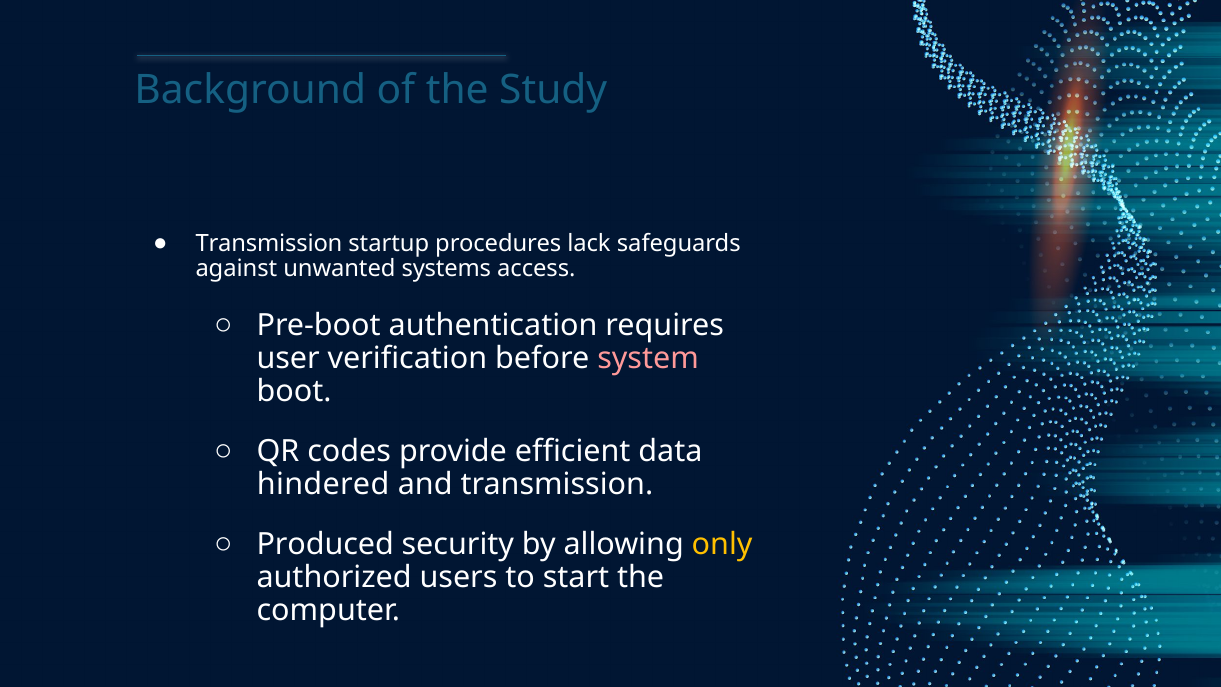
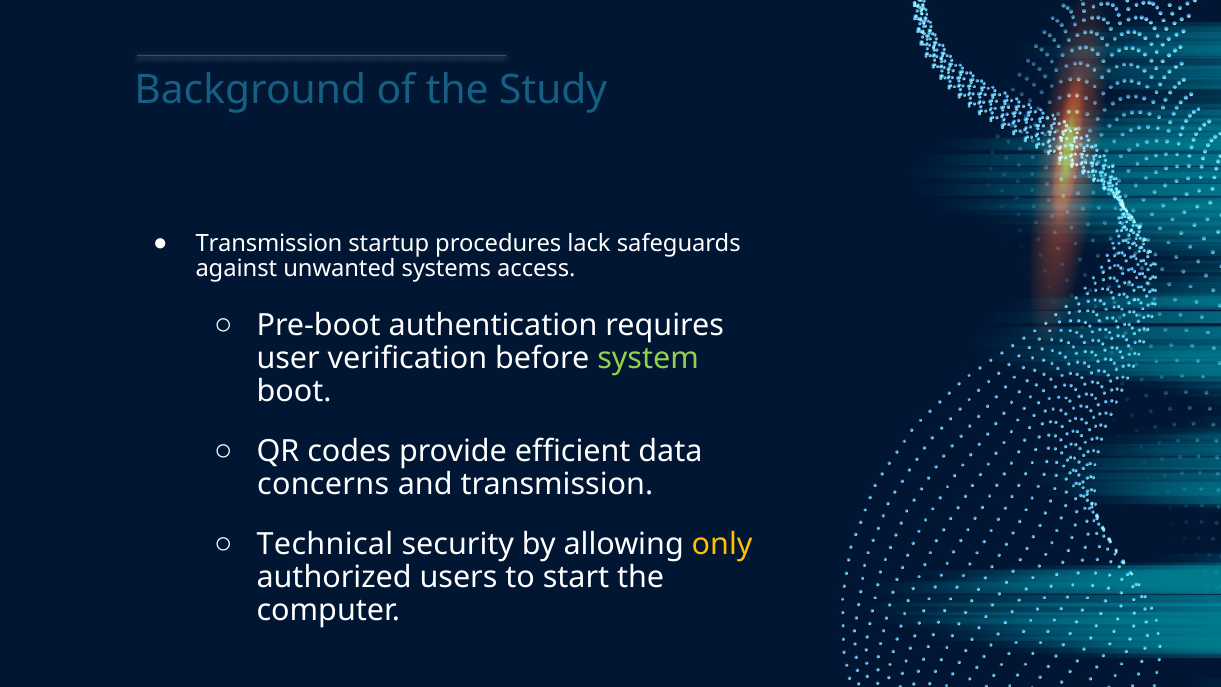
system colour: pink -> light green (648, 358)
hindered: hindered -> concerns (323, 484)
Produced: Produced -> Technical (325, 544)
